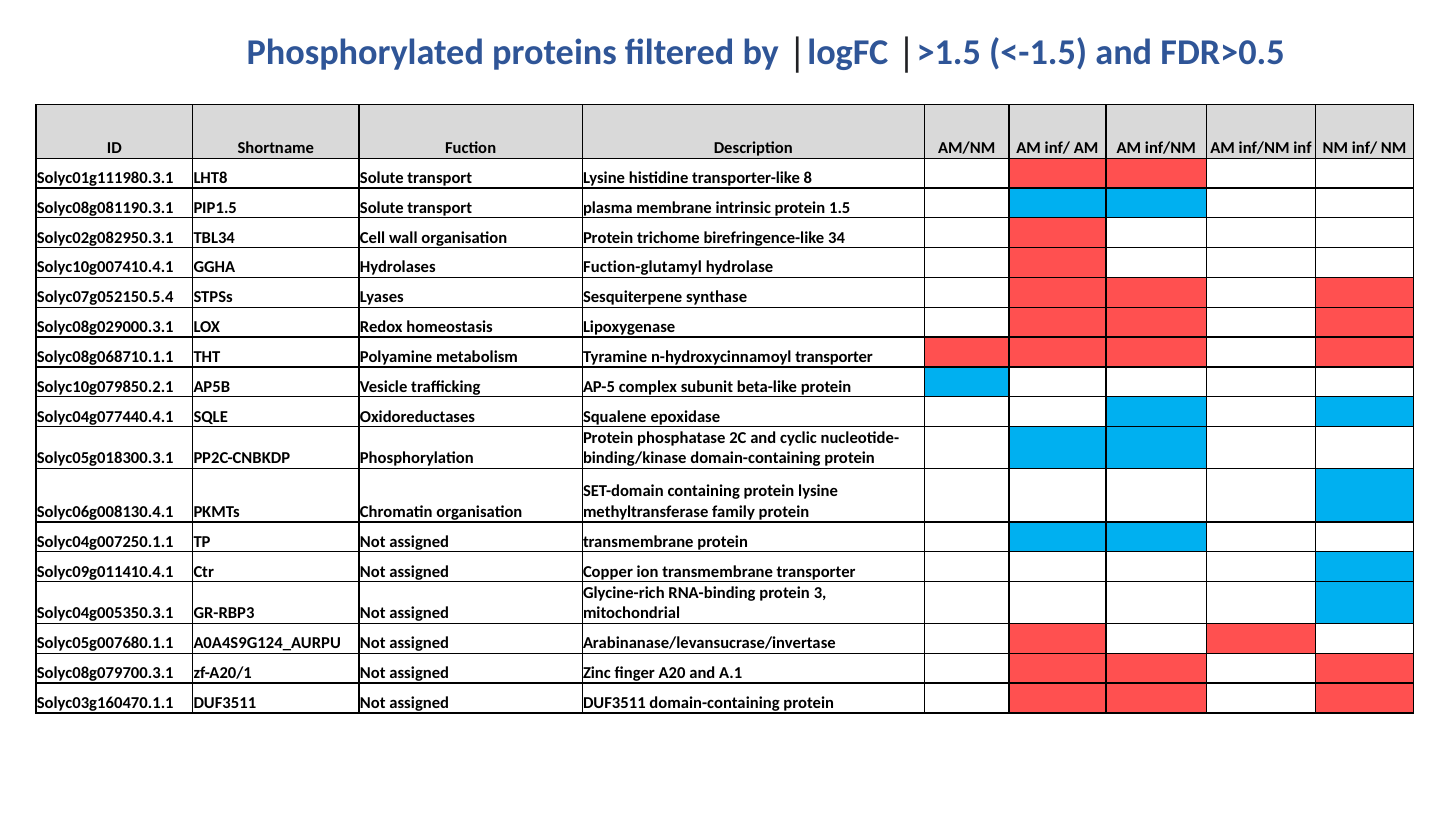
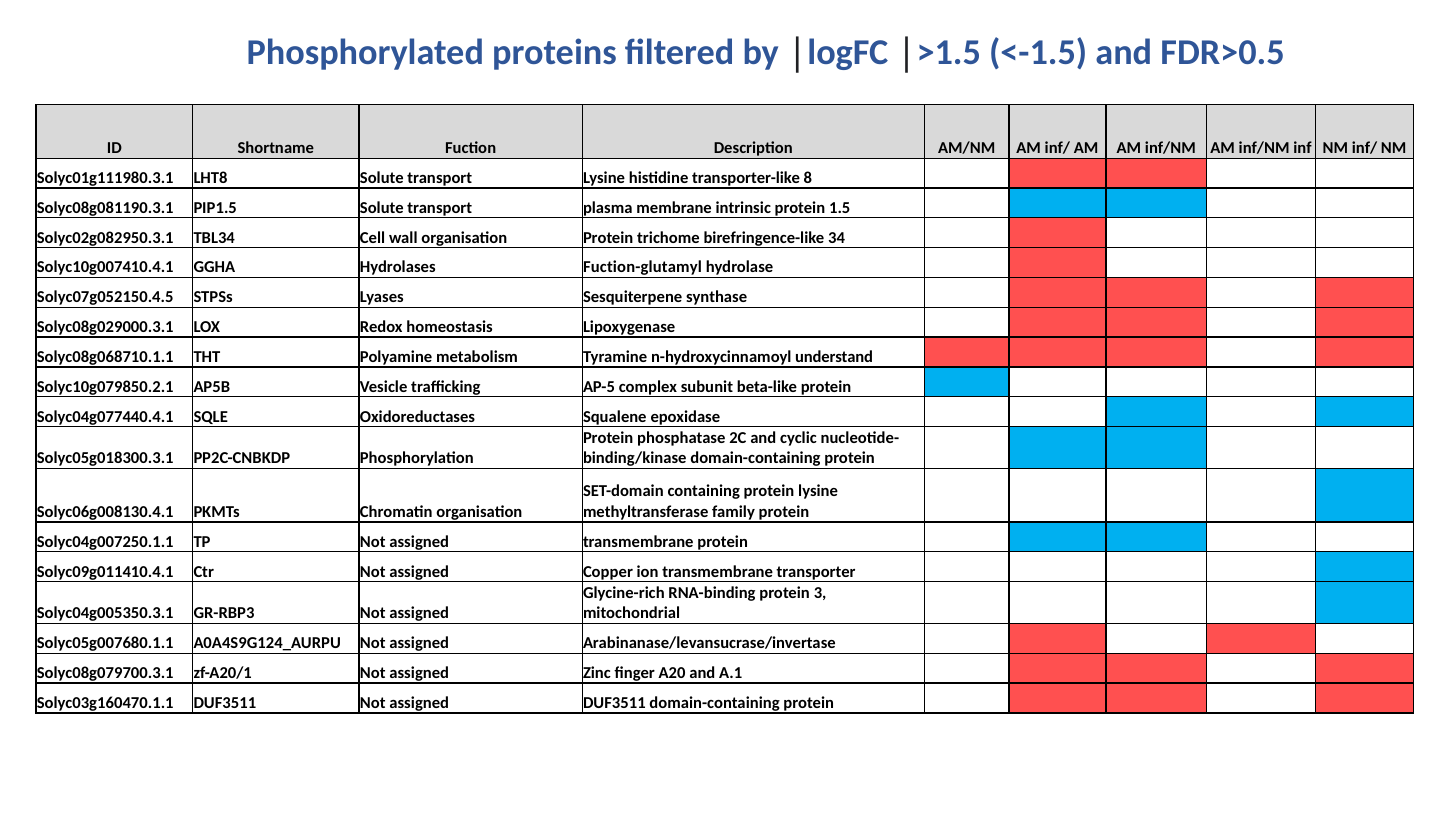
Solyc07g052150.5.4: Solyc07g052150.5.4 -> Solyc07g052150.4.5 (105, 297)
n-hydroxycinnamoyl transporter: transporter -> understand (834, 357)
